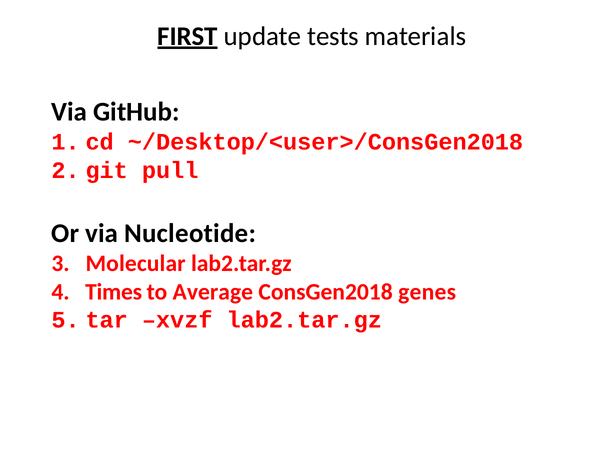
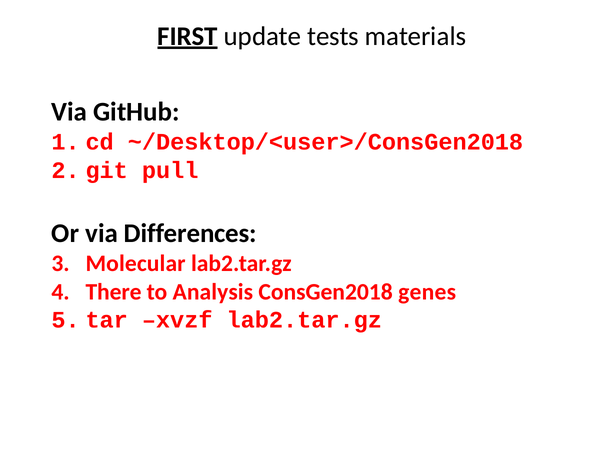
Nucleotide: Nucleotide -> Differences (190, 233)
Times: Times -> There (114, 292)
Average: Average -> Analysis (213, 292)
